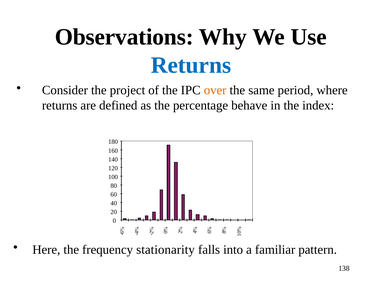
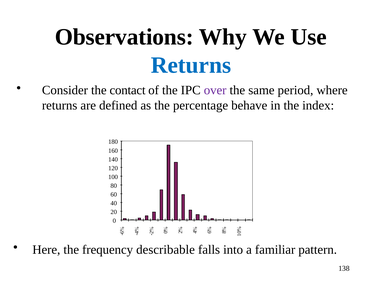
project: project -> contact (128, 90)
over colour: orange -> purple (215, 90)
stationarity: stationarity -> describable (166, 249)
